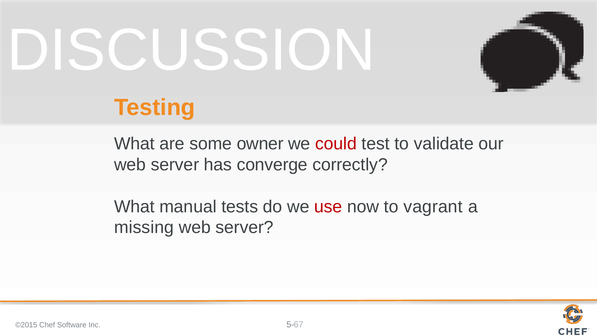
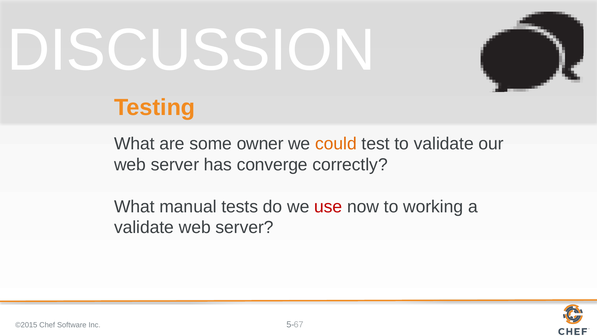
could colour: red -> orange (336, 144)
vagrant: vagrant -> working (433, 206)
missing: missing -> validate (144, 227)
